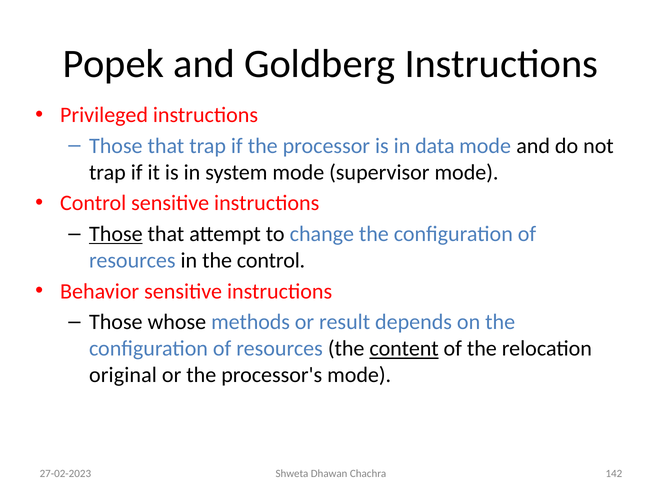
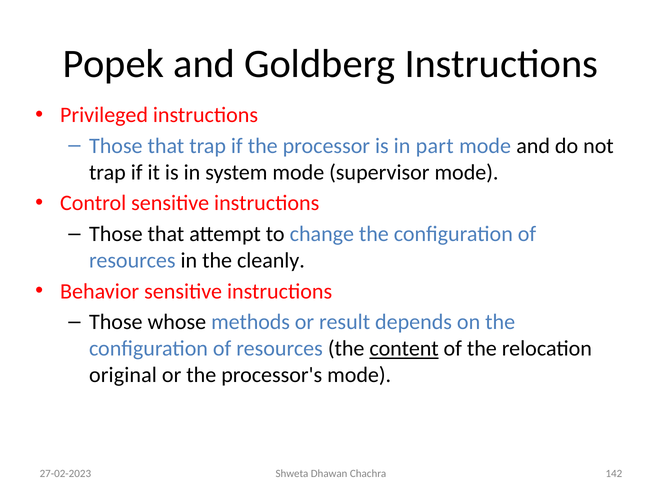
data: data -> part (435, 146)
Those underline: present -> none (116, 234)
the control: control -> cleanly (271, 261)
